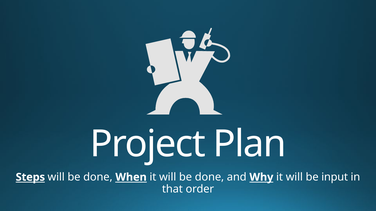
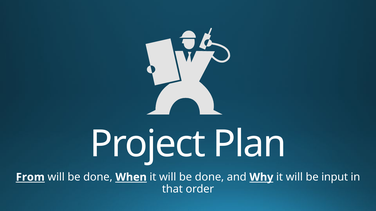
Steps: Steps -> From (30, 178)
